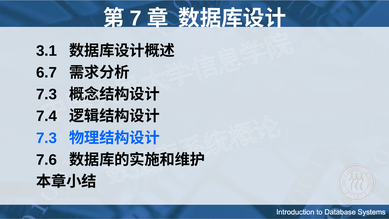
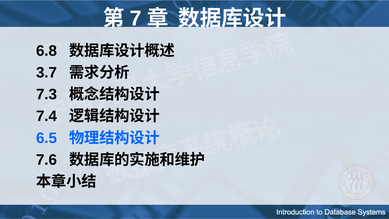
3.1: 3.1 -> 6.8 (47, 51)
6.7: 6.7 -> 3.7 (47, 73)
7.3: 7.3 -> 6.5 (47, 138)
